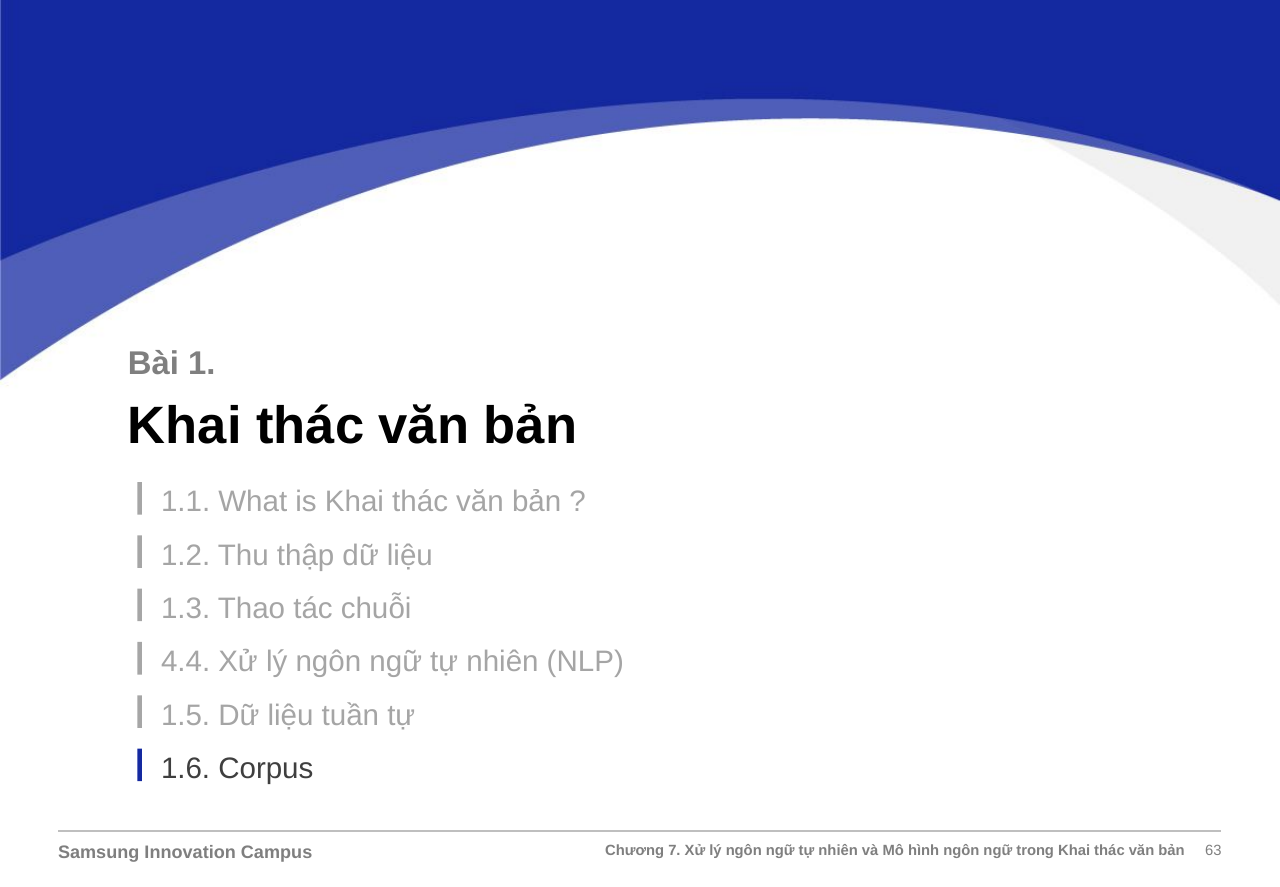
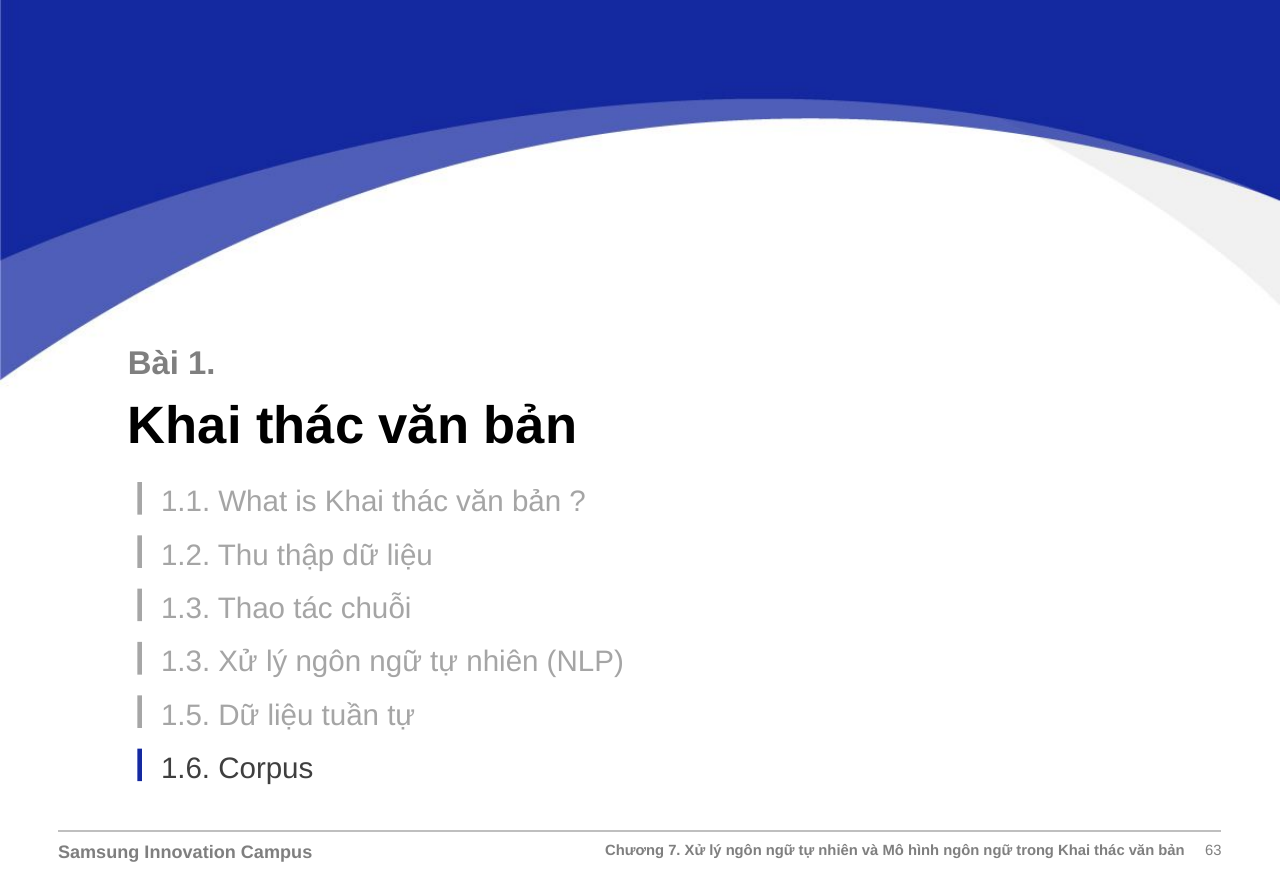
4.4: 4.4 -> 1.3 (186, 662)
